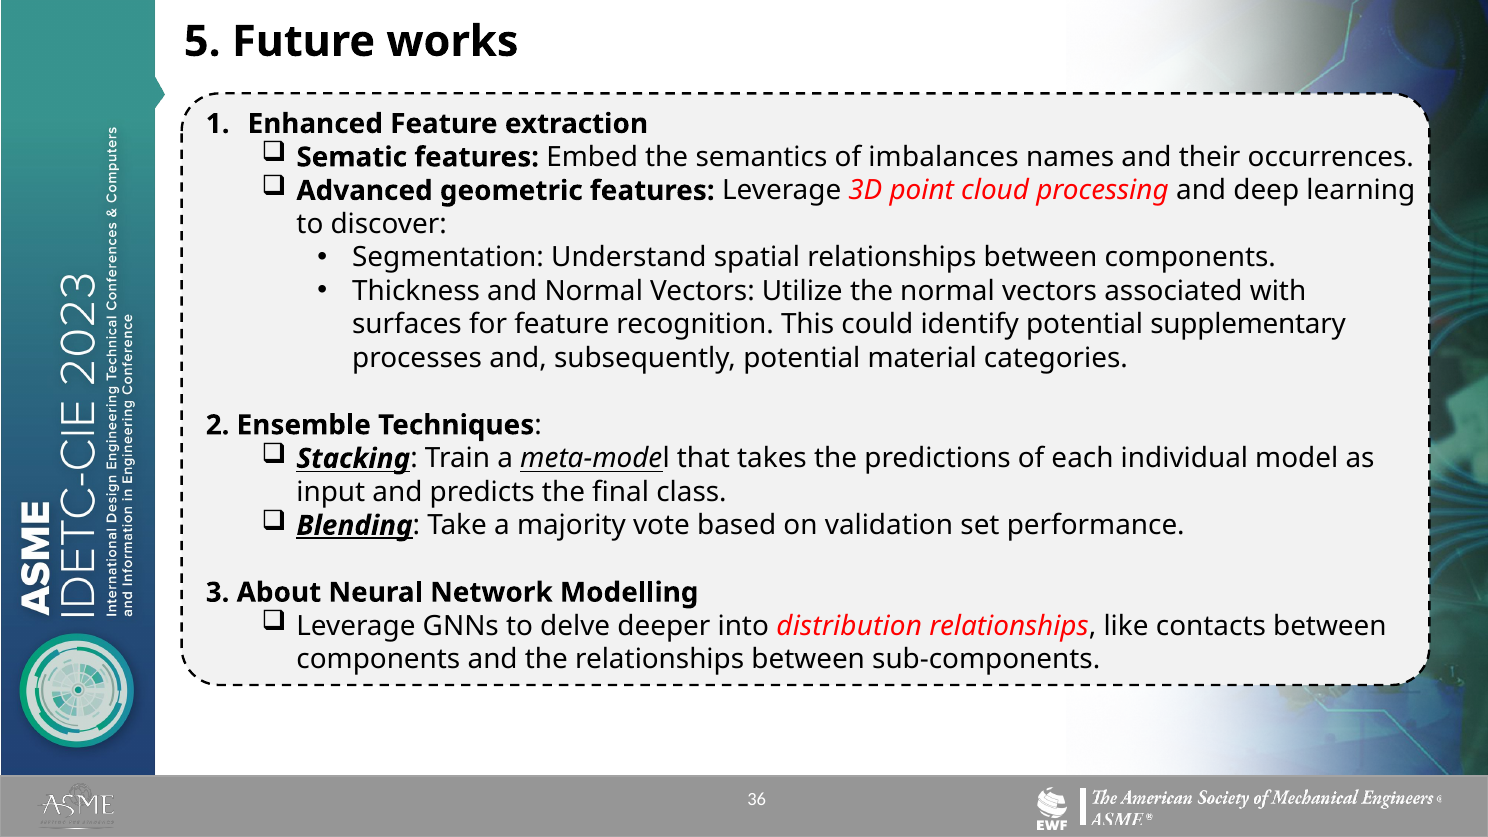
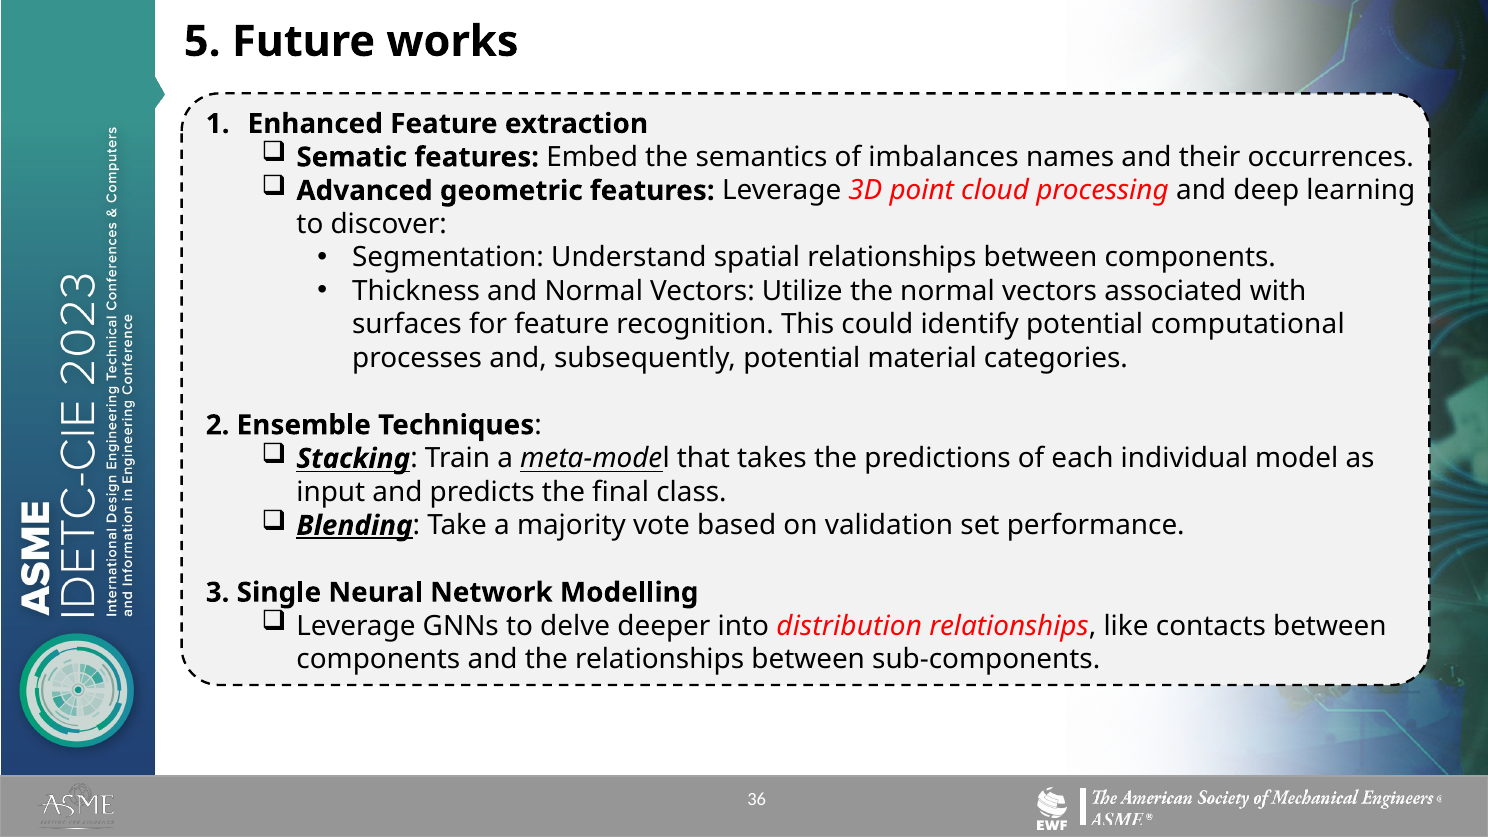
supplementary: supplementary -> computational (1248, 325)
About: About -> Single (279, 593)
